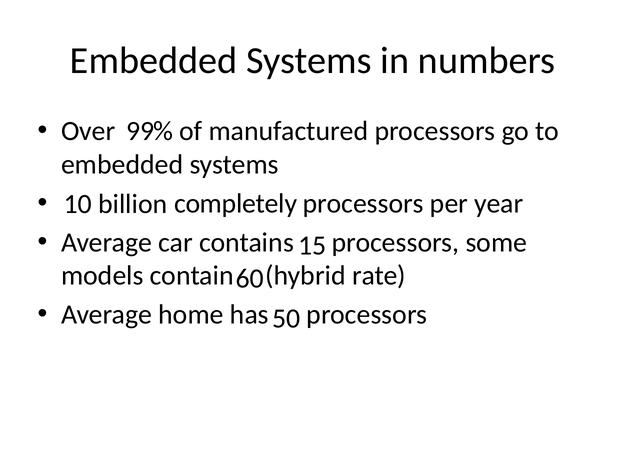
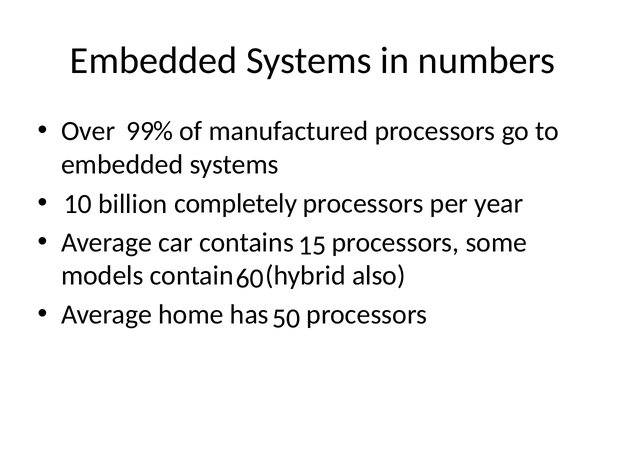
rate: rate -> also (379, 276)
